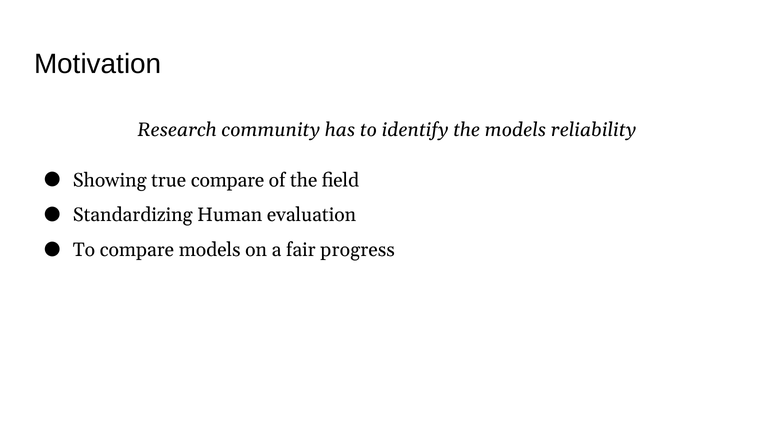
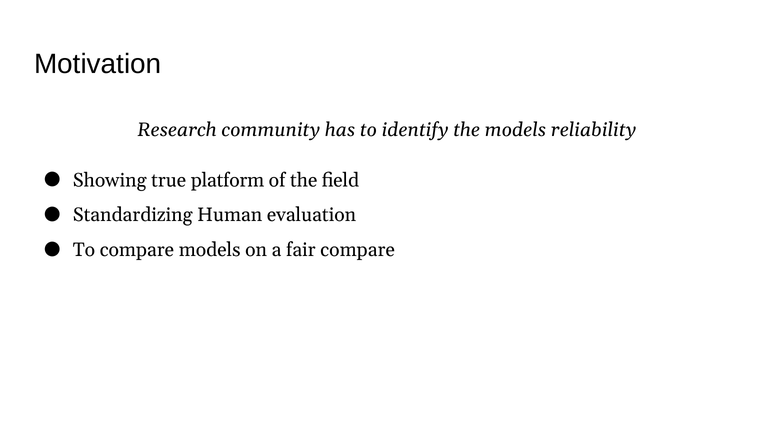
true compare: compare -> platform (228, 180)
fair progress: progress -> compare (358, 250)
